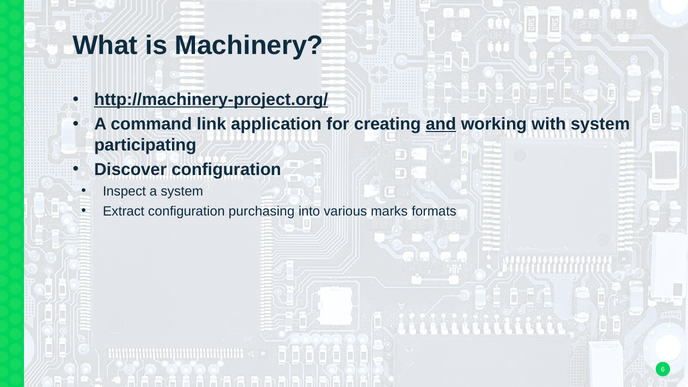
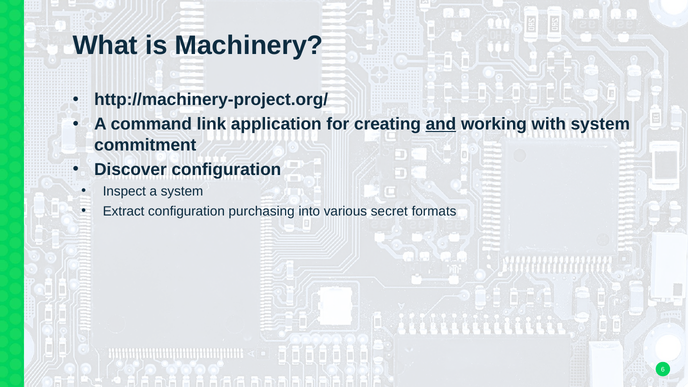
http://machinery-project.org/ underline: present -> none (211, 100)
participating: participating -> commitment (145, 145)
marks: marks -> secret (389, 211)
